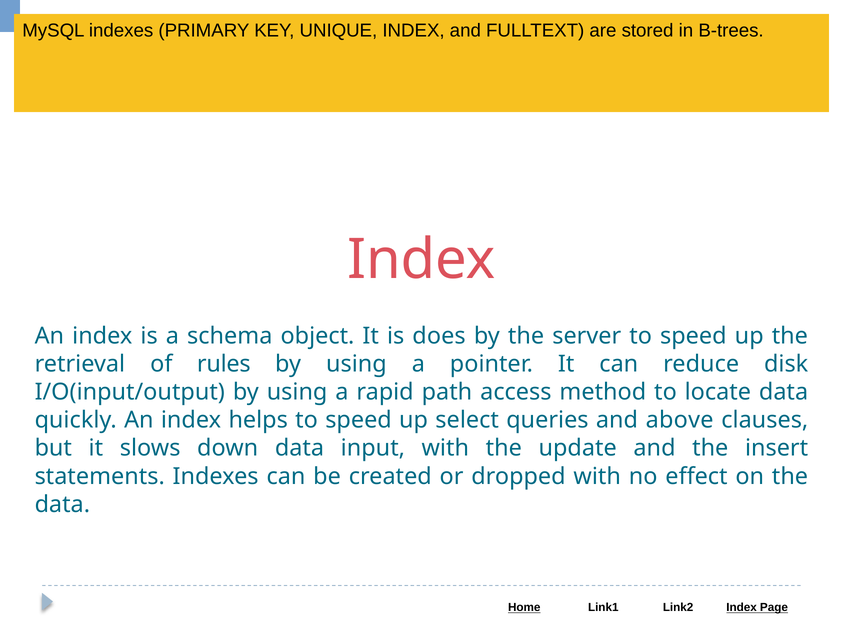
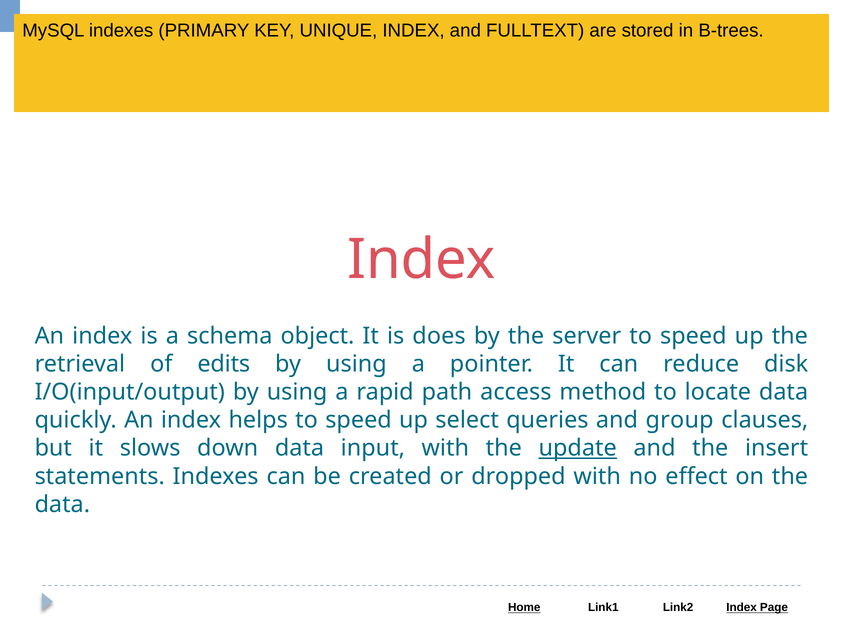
rules: rules -> edits (224, 364)
above: above -> group (680, 420)
update underline: none -> present (578, 448)
